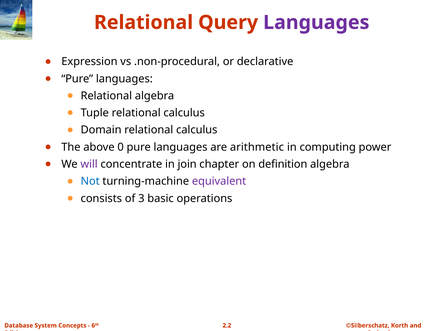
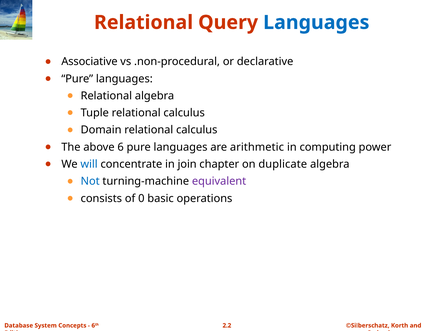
Languages colour: purple -> blue (316, 22)
Expression: Expression -> Associative (89, 62)
0: 0 -> 6 (121, 147)
will colour: purple -> blue (89, 164)
definition: definition -> duplicate (283, 164)
3: 3 -> 0 (141, 198)
